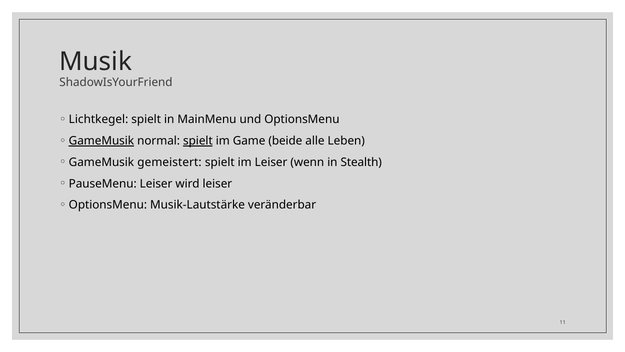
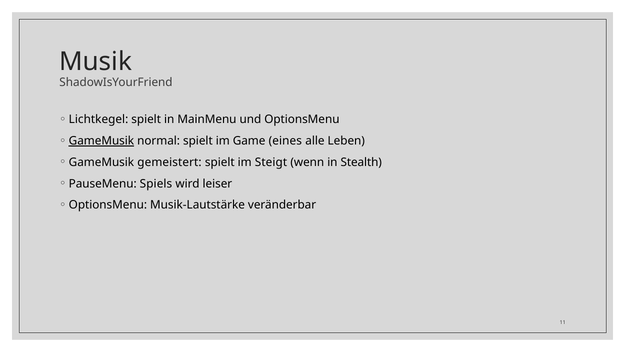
spielt underline: present -> none (198, 141)
beide: beide -> eines (285, 141)
im Leiser: Leiser -> Steigt (271, 162)
PauseMenu Leiser: Leiser -> Spiels (156, 183)
